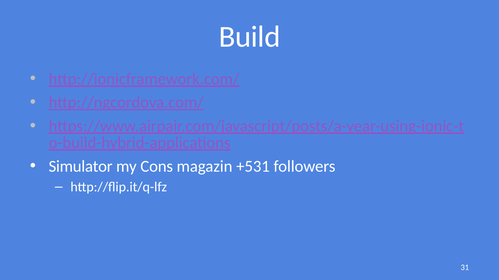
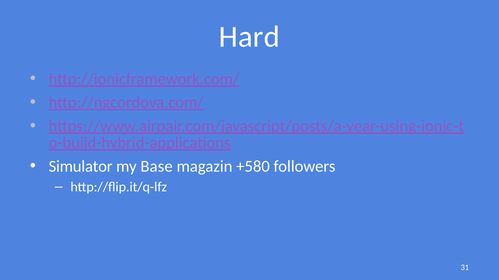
Build: Build -> Hard (249, 37)
Cons: Cons -> Base (157, 167)
+531: +531 -> +580 (253, 167)
